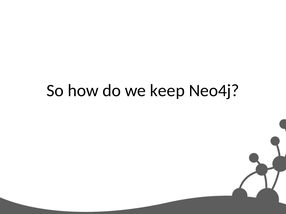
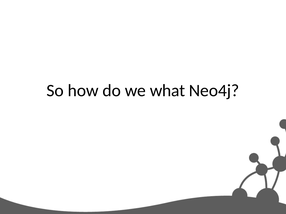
keep: keep -> what (167, 91)
